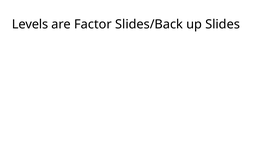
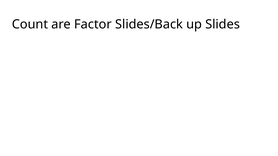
Levels: Levels -> Count (30, 24)
